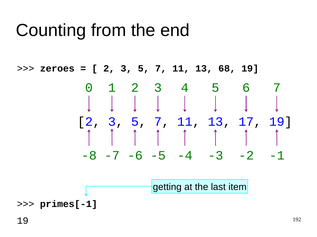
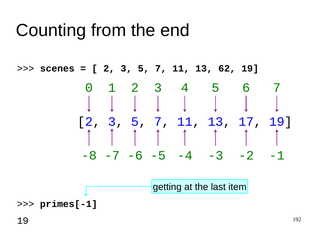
zeroes: zeroes -> scenes (57, 69)
68: 68 -> 62 (227, 69)
